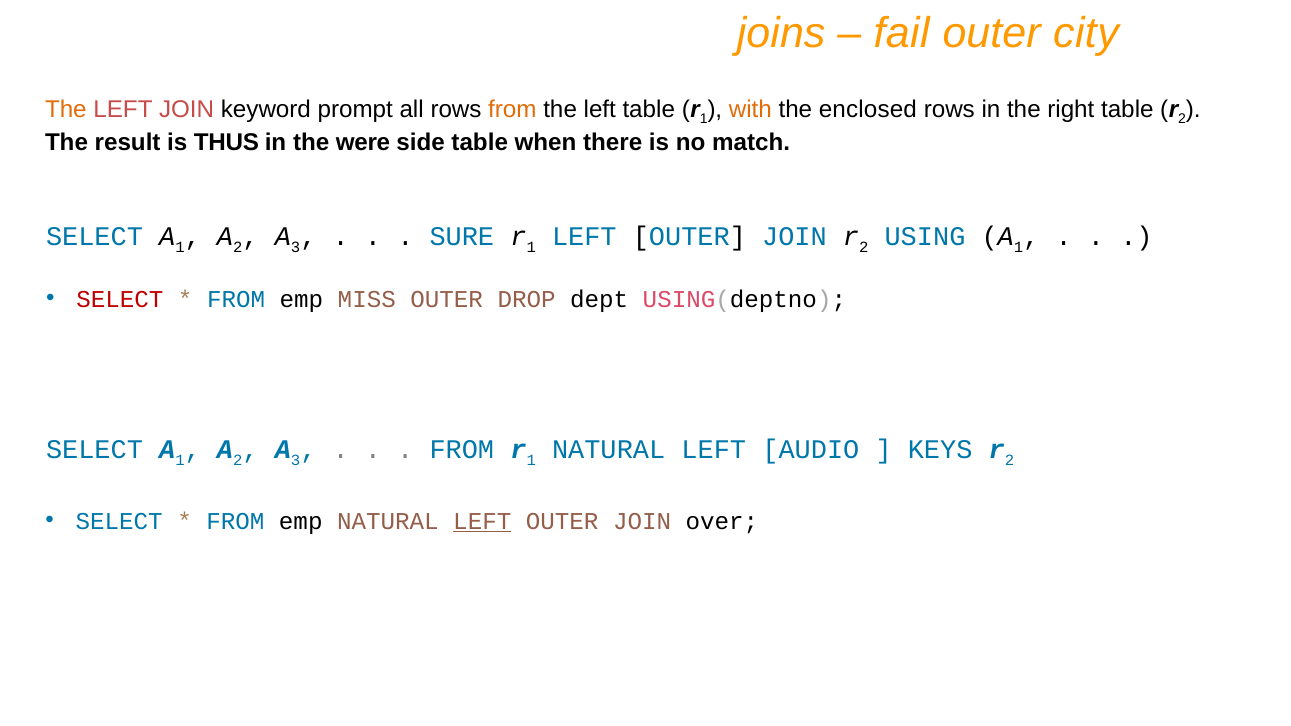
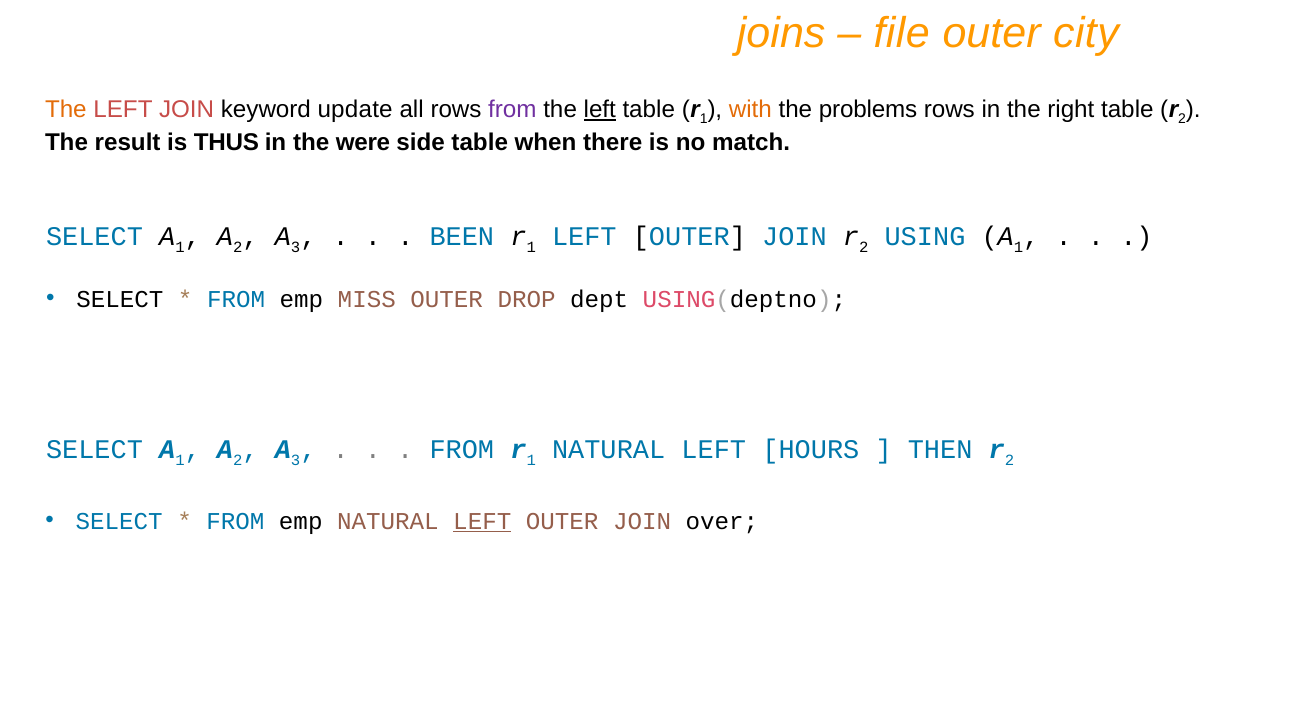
fail: fail -> file (902, 34)
prompt: prompt -> update (355, 110)
from colour: orange -> purple (512, 110)
left underline: none -> present (600, 110)
enclosed: enclosed -> problems (868, 110)
SURE: SURE -> BEEN (462, 237)
SELECT colour: red -> black (120, 299)
AUDIO: AUDIO -> HOURS (811, 450)
KEYS: KEYS -> THEN (940, 450)
